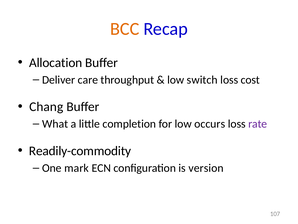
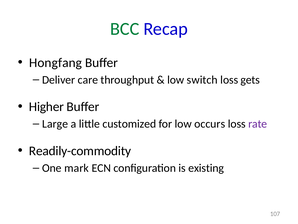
BCC colour: orange -> green (125, 29)
Allocation: Allocation -> Hongfang (56, 63)
cost: cost -> gets (250, 80)
Chang: Chang -> Higher (46, 107)
What: What -> Large (55, 124)
completion: completion -> customized (129, 124)
version: version -> existing (206, 168)
